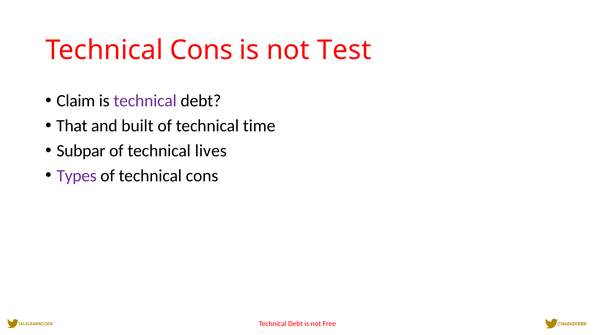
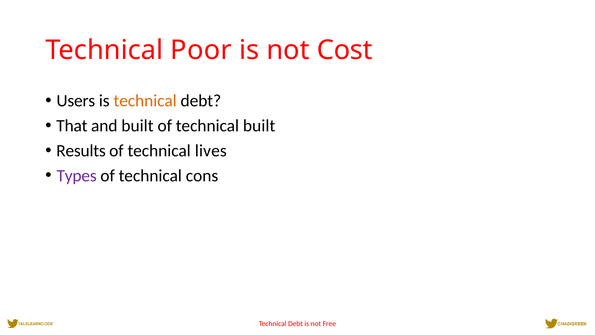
Cons: Cons -> Poor (201, 50)
Test: Test -> Cost (345, 50)
Claim: Claim -> Users (76, 101)
technical colour: purple -> orange (145, 101)
technical time: time -> built (259, 126)
Subpar: Subpar -> Results (81, 150)
